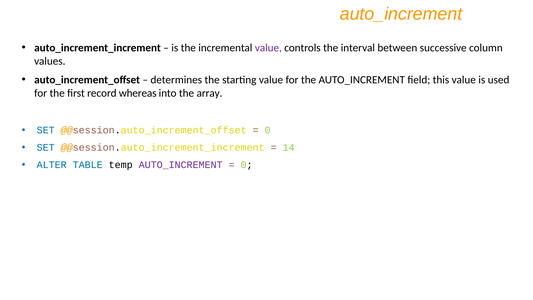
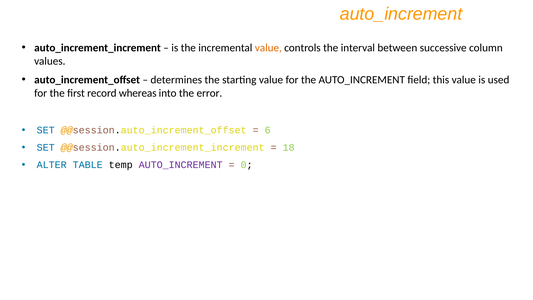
value colour: purple -> orange (268, 48)
array: array -> error (209, 93)
0: 0 -> 6 (268, 130)
14: 14 -> 18 (289, 148)
